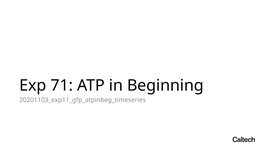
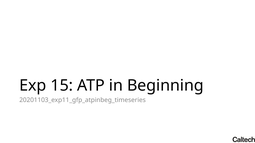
71: 71 -> 15 (62, 86)
